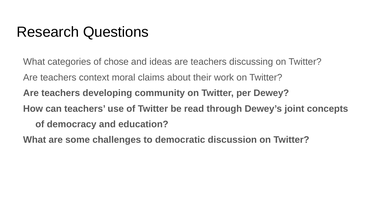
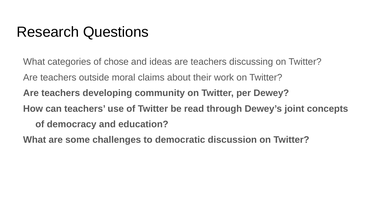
context: context -> outside (94, 77)
